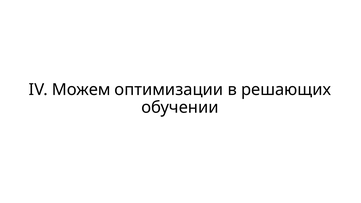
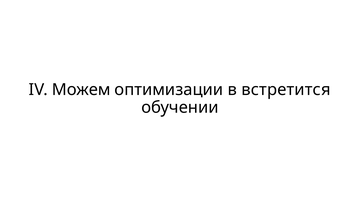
решающих: решающих -> встретится (286, 90)
